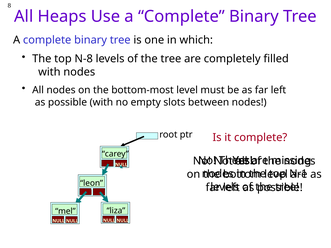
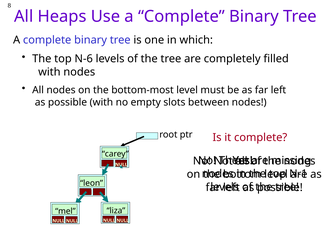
N-8: N-8 -> N-6 (84, 59)
